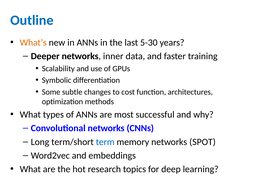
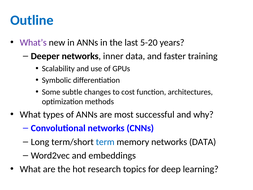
What’s colour: orange -> purple (33, 42)
5-30: 5-30 -> 5-20 (149, 42)
networks SPOT: SPOT -> DATA (203, 142)
